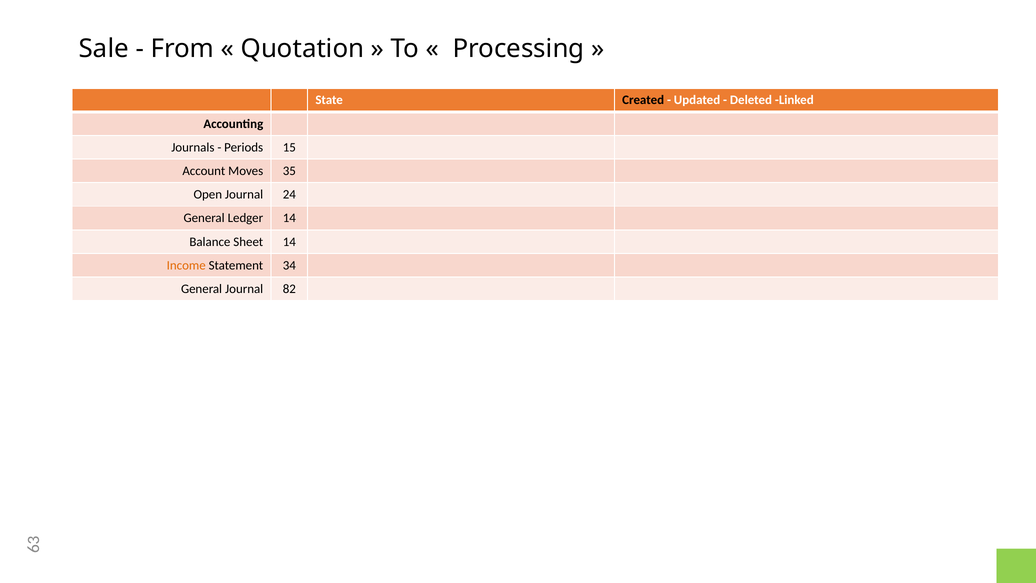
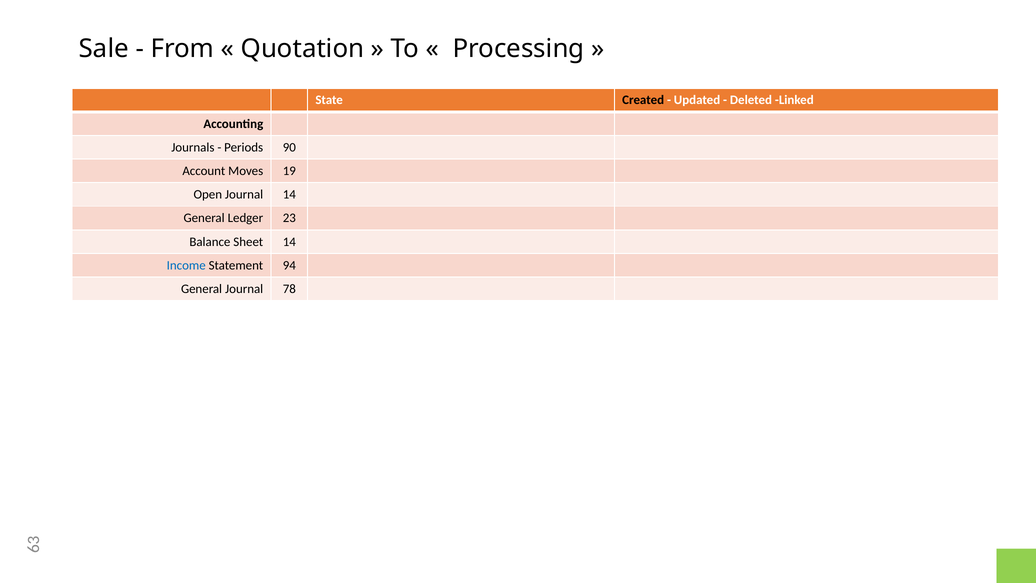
15: 15 -> 90 (289, 147)
35: 35 -> 19 (289, 171)
Journal 24: 24 -> 14 (289, 195)
Ledger 14: 14 -> 23 (289, 218)
Income colour: orange -> blue (186, 265)
34: 34 -> 94 (289, 265)
82: 82 -> 78 (289, 289)
